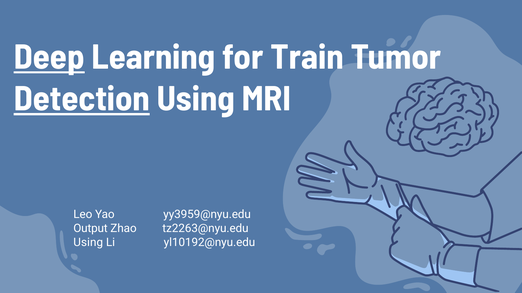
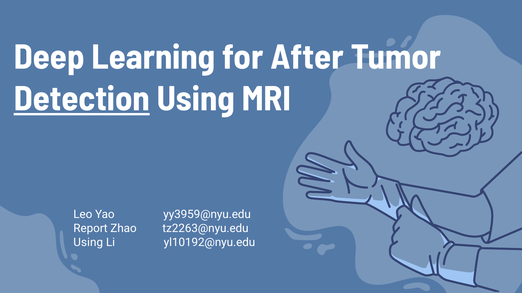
Deep underline: present -> none (49, 58)
Train: Train -> After (307, 58)
Output: Output -> Report (90, 229)
